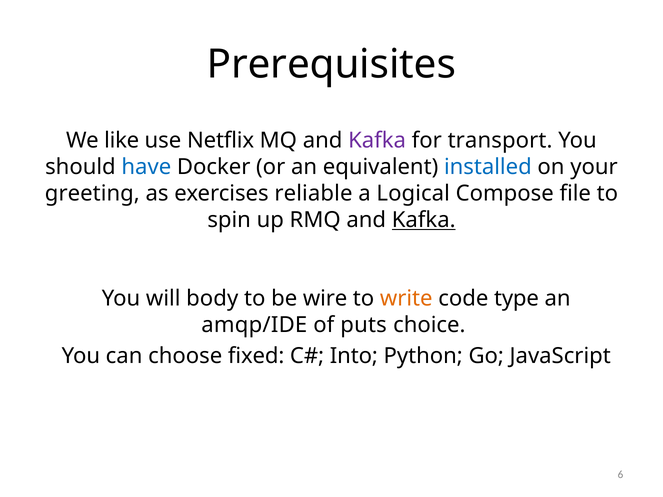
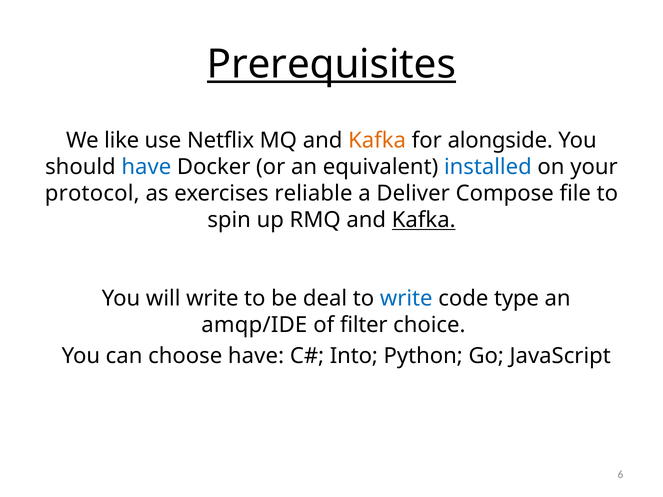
Prerequisites underline: none -> present (331, 64)
Kafka colour: purple -> orange (377, 141)
transport: transport -> alongside (500, 141)
greeting: greeting -> protocol (92, 194)
Logical: Logical -> Deliver (413, 194)
will body: body -> write (212, 299)
wire: wire -> deal (325, 299)
write colour: orange -> blue (406, 299)
puts: puts -> filter (364, 325)
choose fixed: fixed -> have (256, 356)
